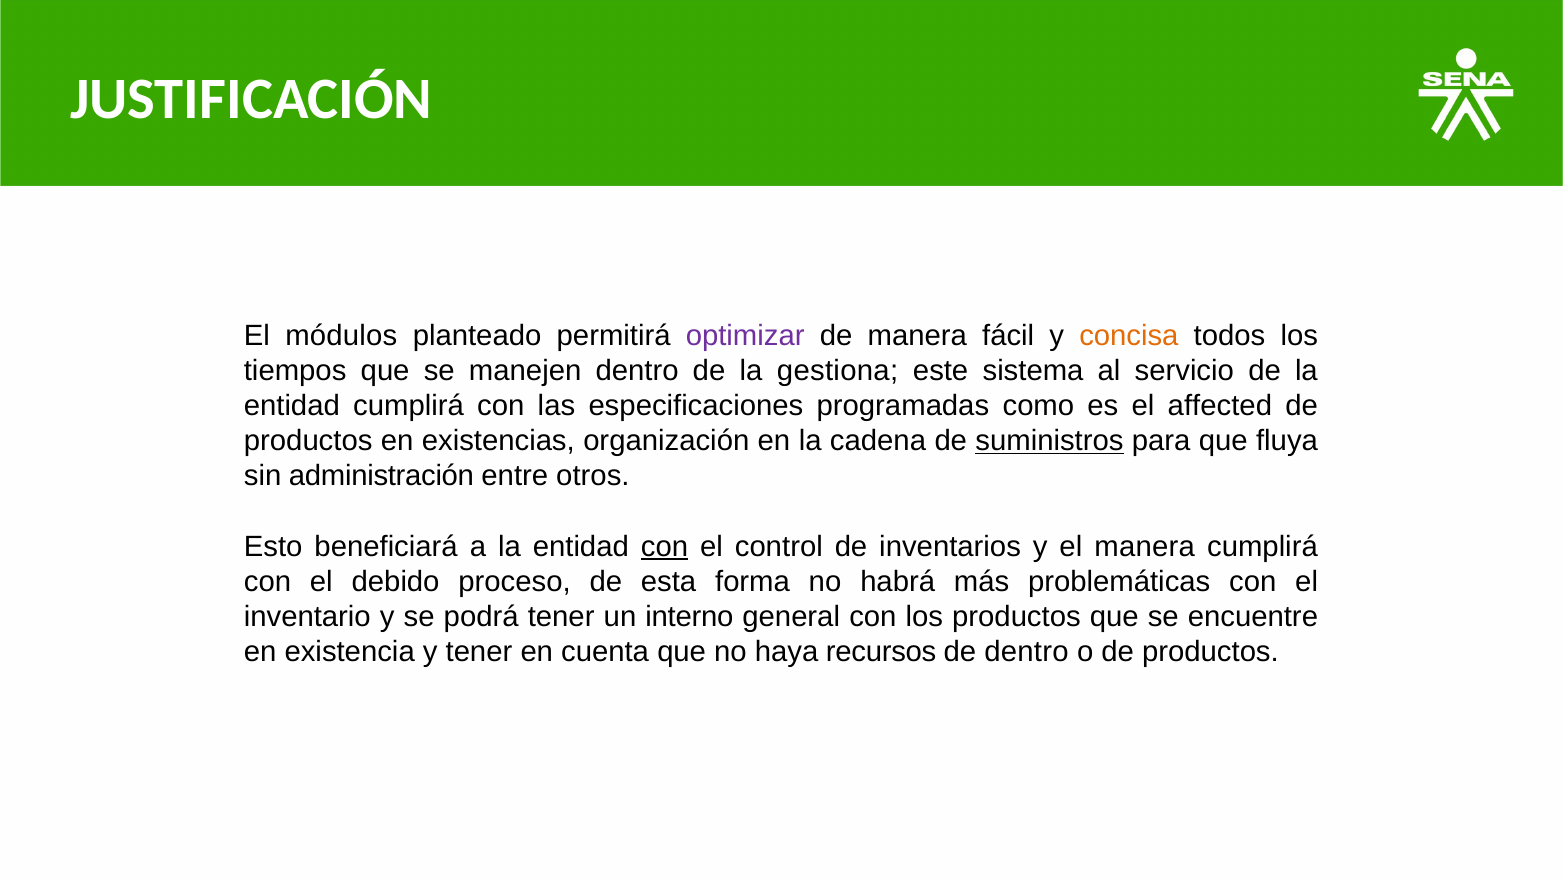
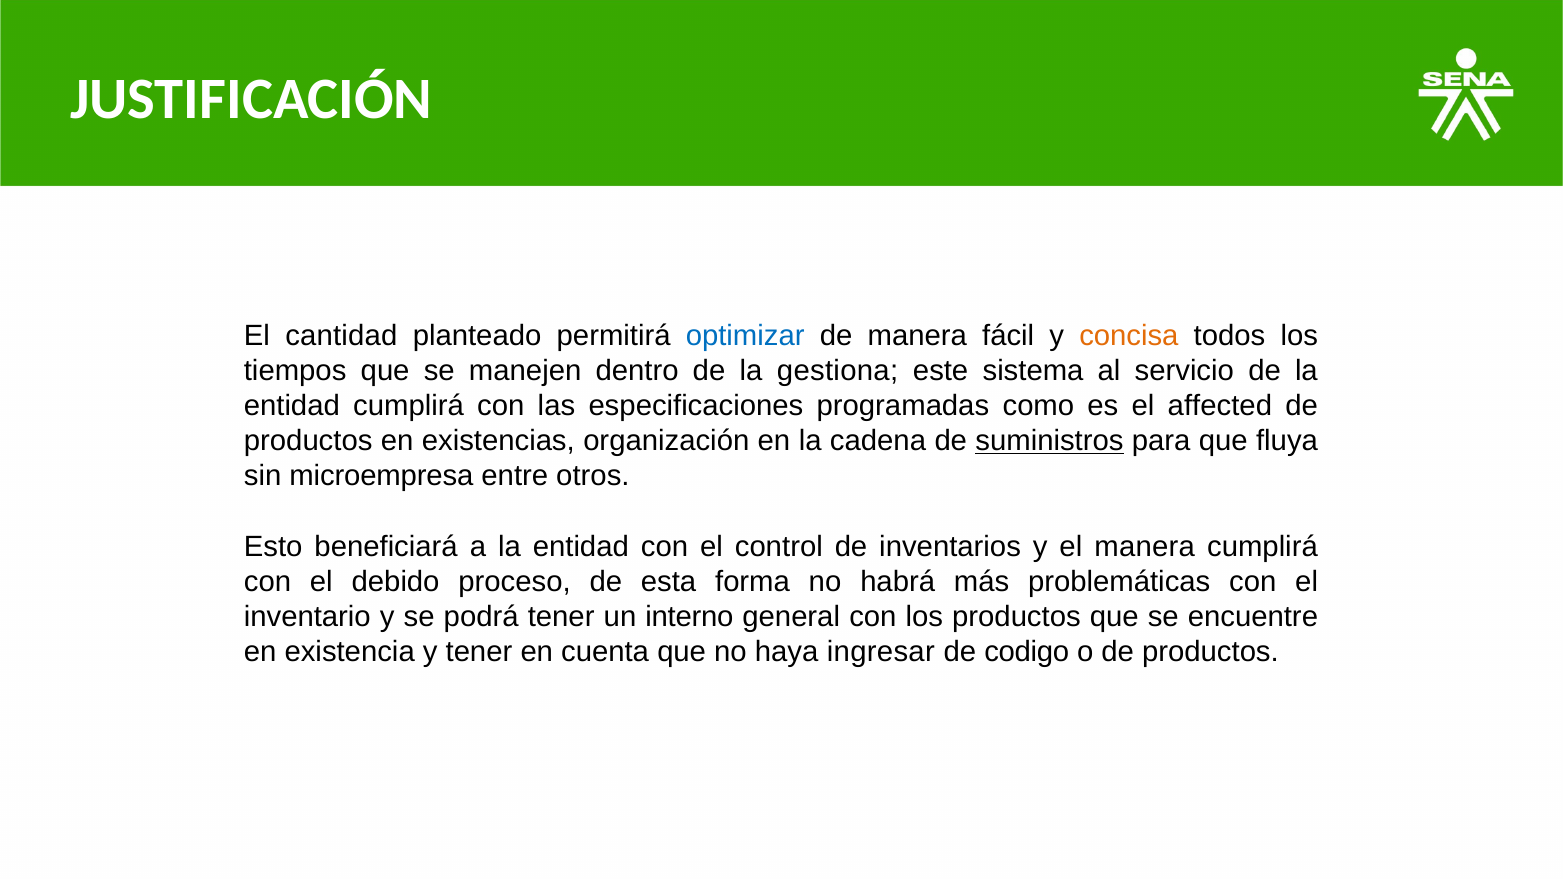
módulos: módulos -> cantidad (341, 336)
optimizar colour: purple -> blue (745, 336)
administración: administración -> microempresa (381, 476)
con underline: present -> none (665, 547)
recursos: recursos -> ingresar (881, 652)
de dentro: dentro -> codigo (1027, 652)
